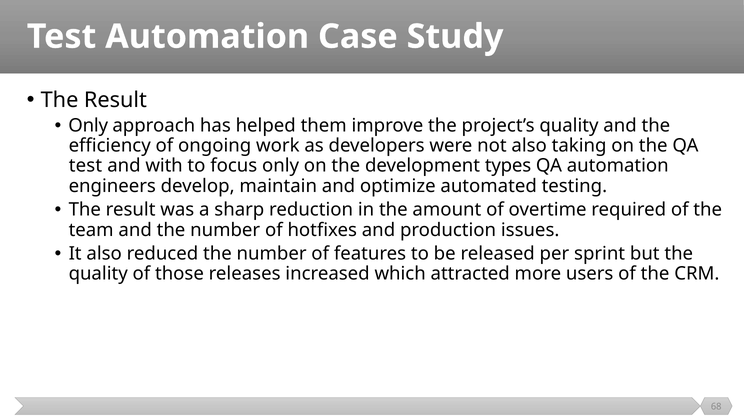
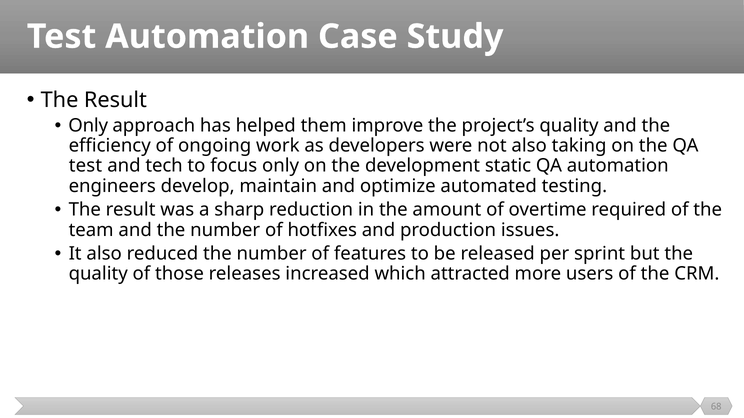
with: with -> tech (164, 166)
types: types -> static (508, 166)
